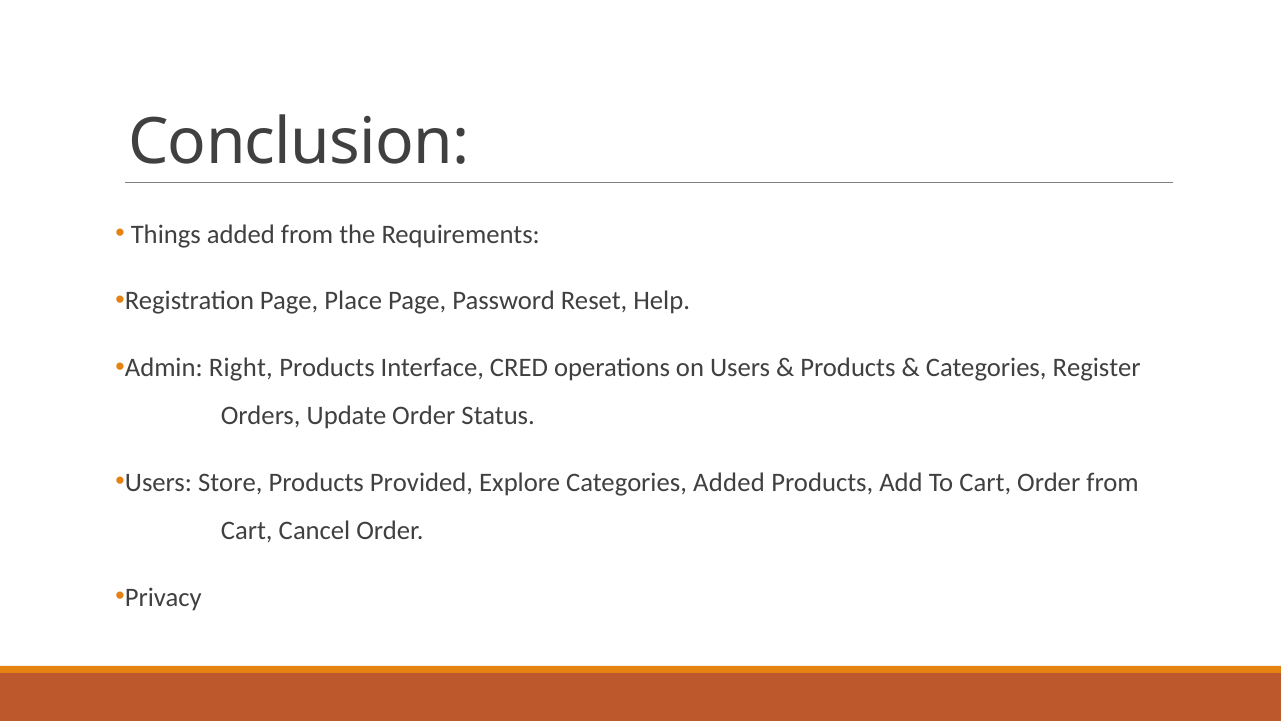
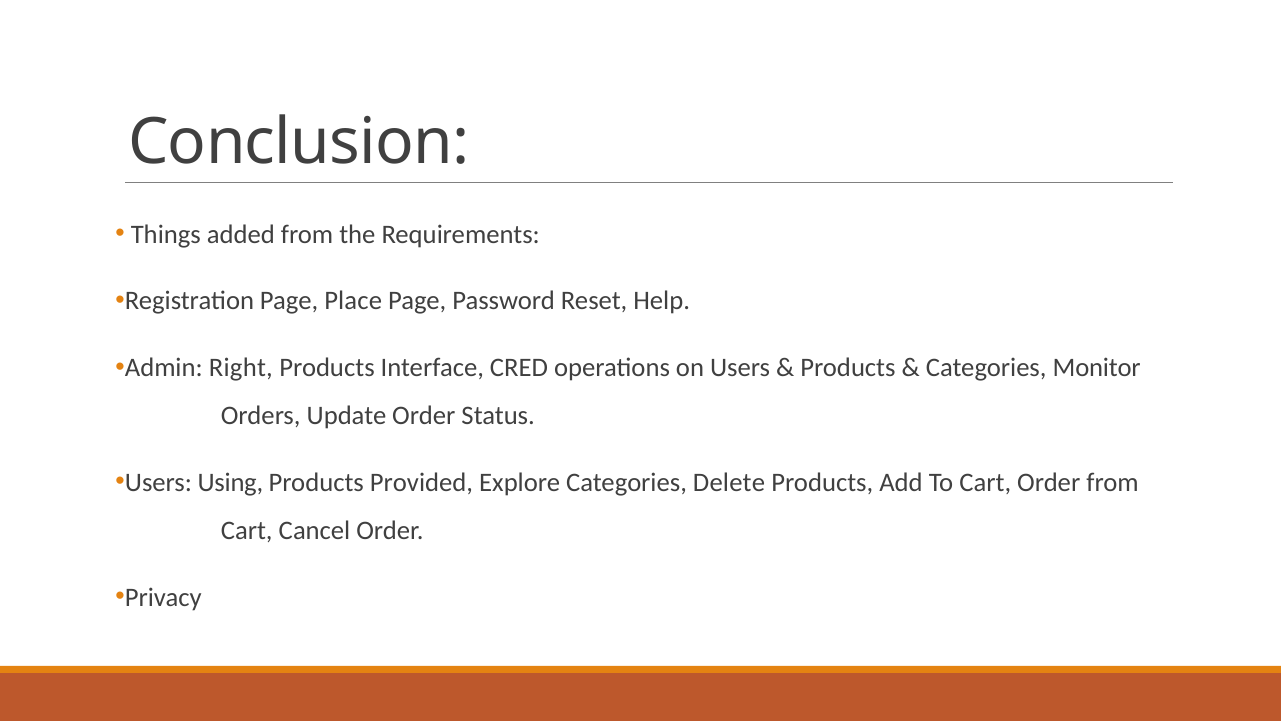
Register: Register -> Monitor (1097, 368)
Store: Store -> Using (230, 482)
Categories Added: Added -> Delete (729, 482)
